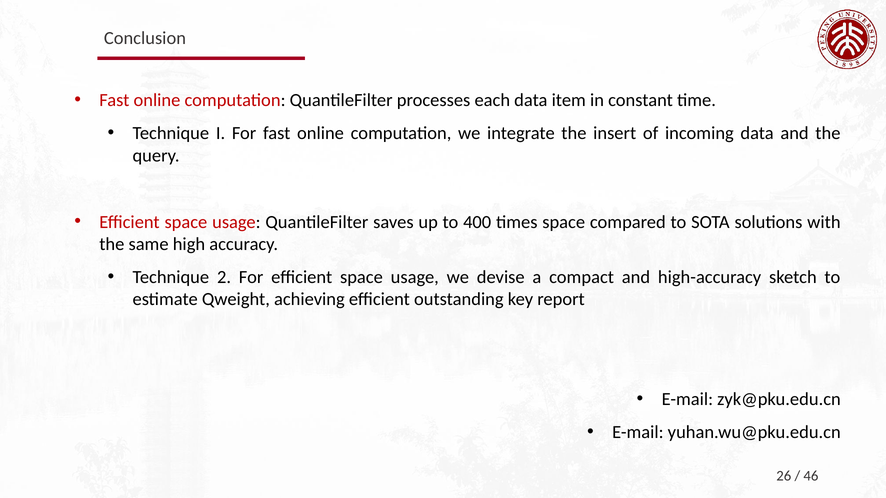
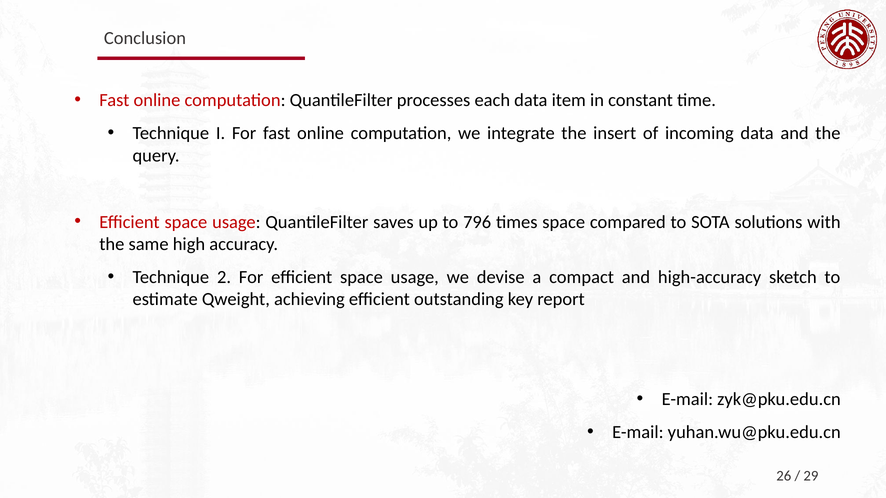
400: 400 -> 796 (477, 222)
46: 46 -> 29 (811, 476)
